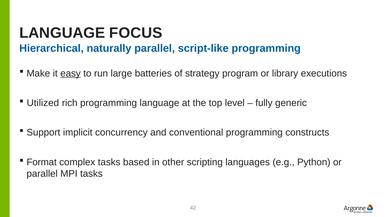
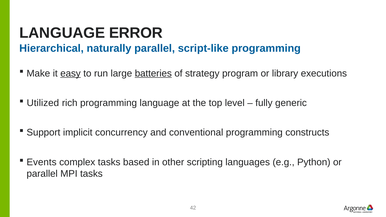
FOCUS: FOCUS -> ERROR (136, 33)
batteries underline: none -> present (153, 73)
Format: Format -> Events (42, 162)
